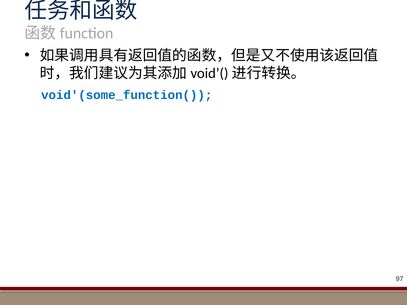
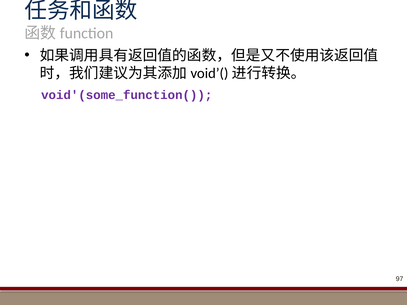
void'(some_function( colour: blue -> purple (127, 95)
